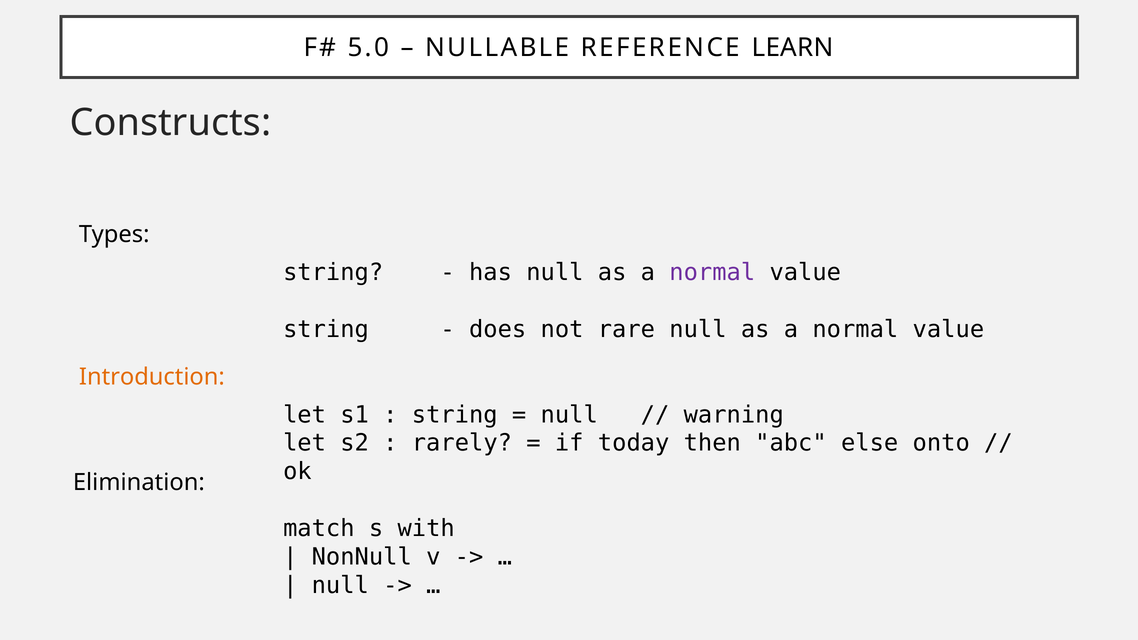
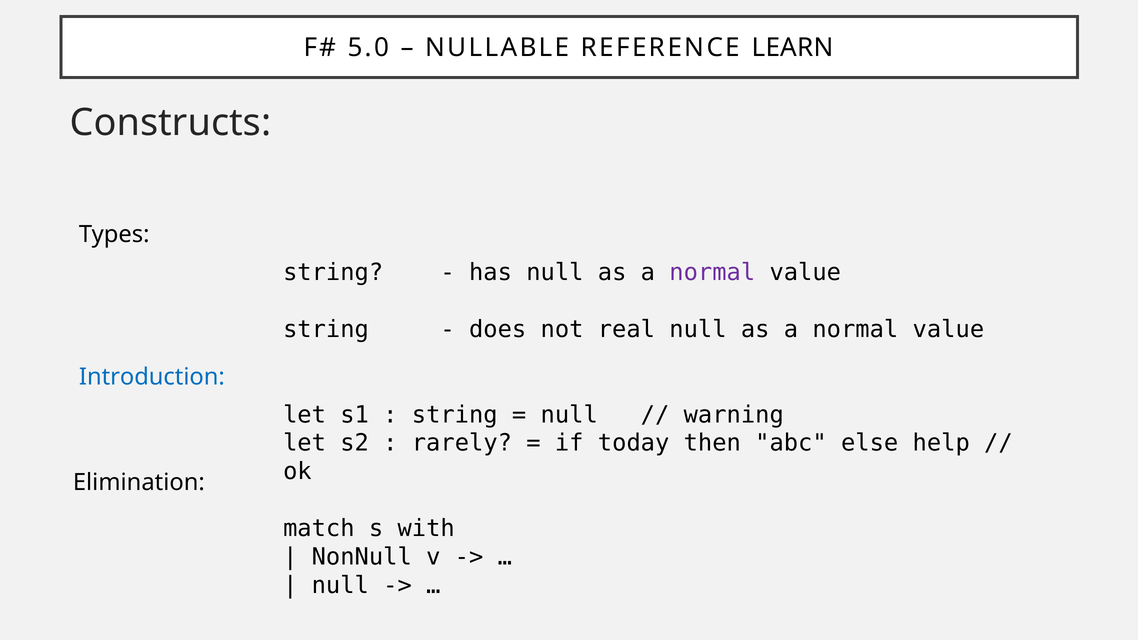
rare: rare -> real (626, 329)
Introduction colour: orange -> blue (152, 377)
onto: onto -> help (941, 443)
